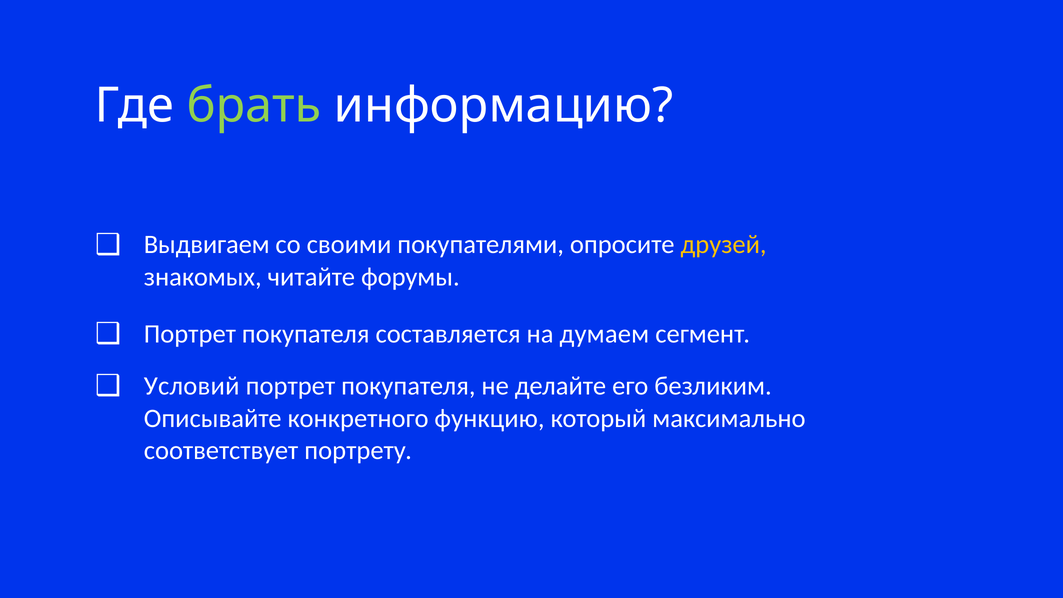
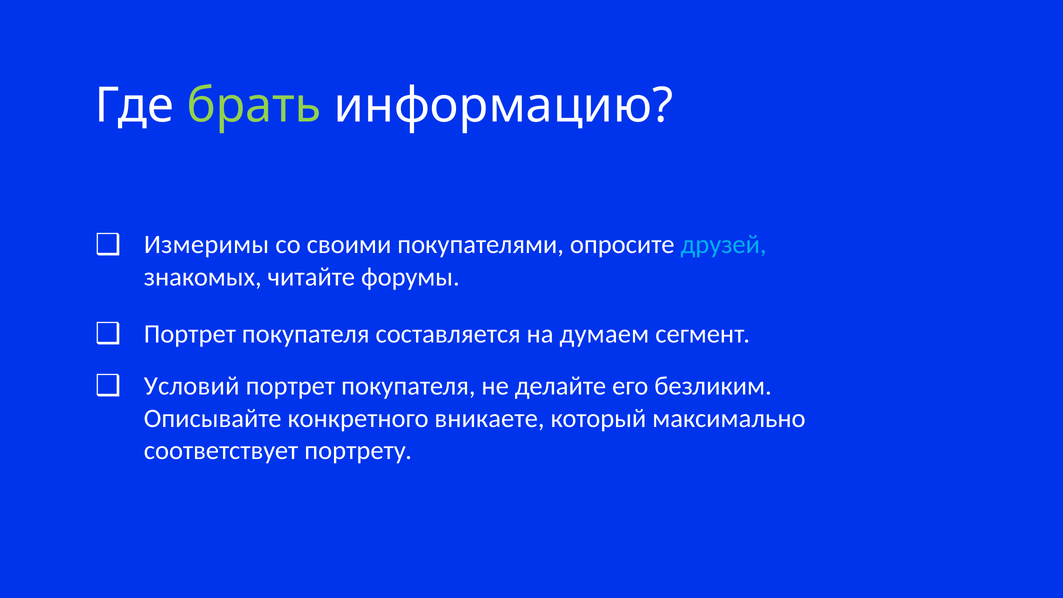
Выдвигаем: Выдвигаем -> Измеримы (207, 245)
друзей colour: yellow -> light blue (724, 245)
функцию: функцию -> вникаете (490, 418)
